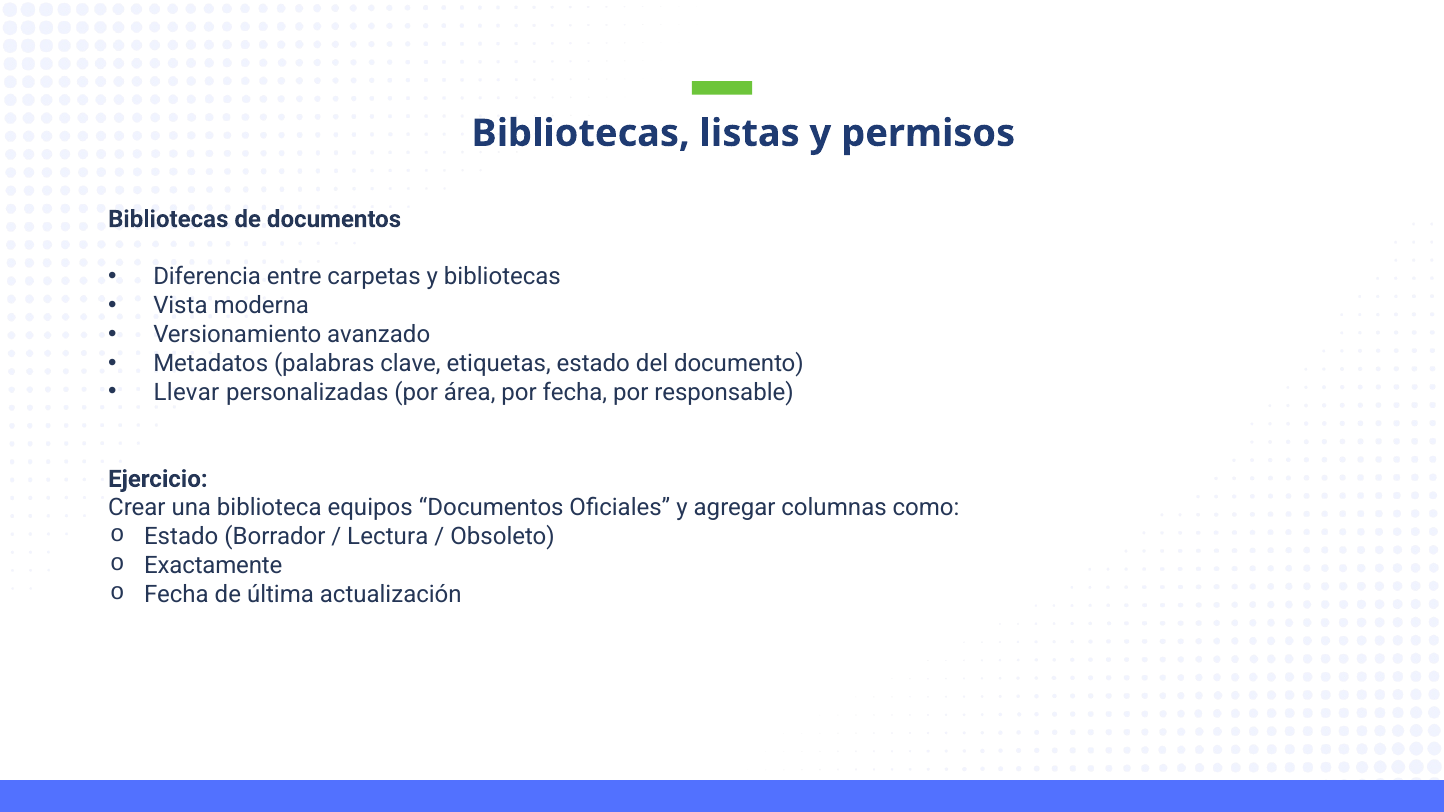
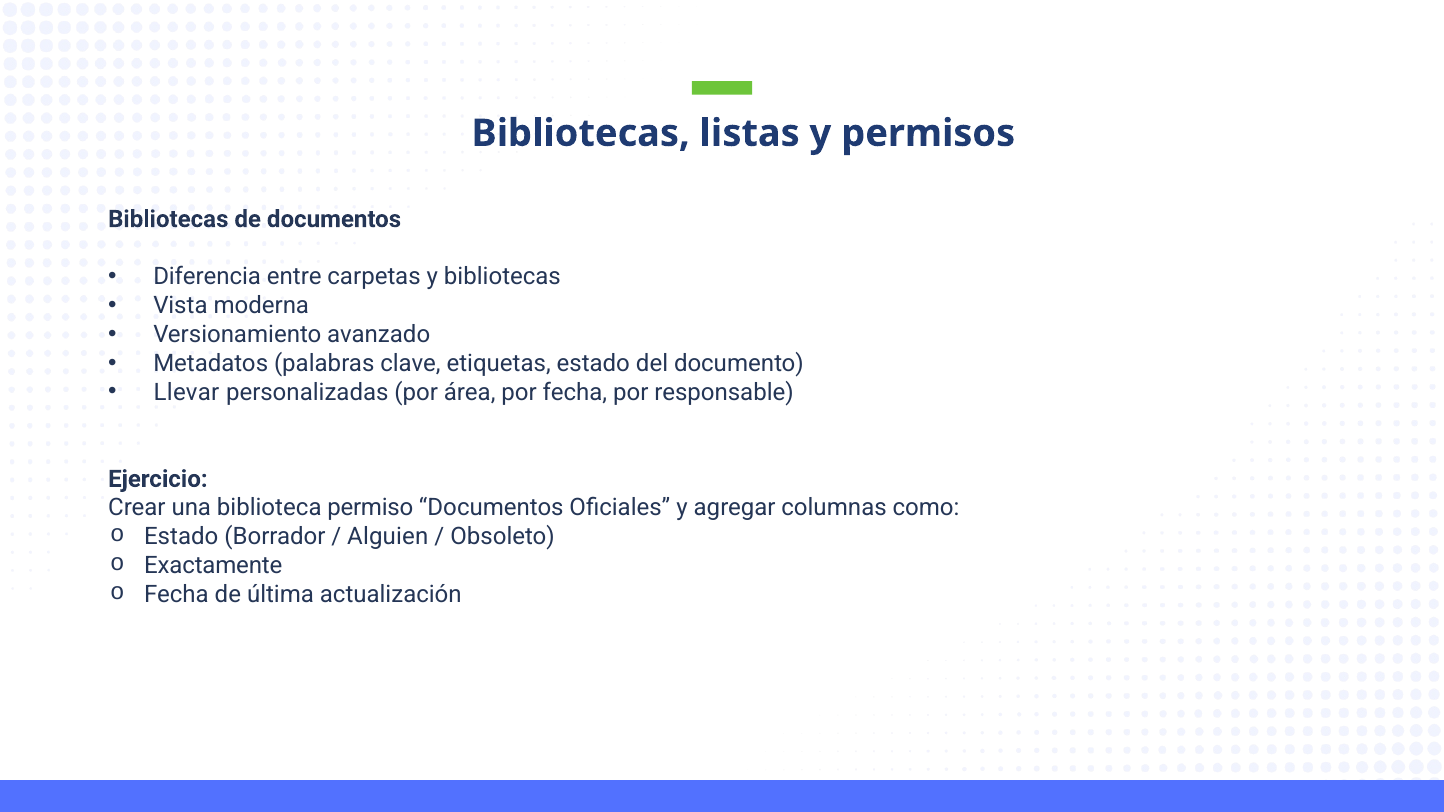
equipos: equipos -> permiso (370, 508)
Lectura: Lectura -> Alguien (388, 537)
